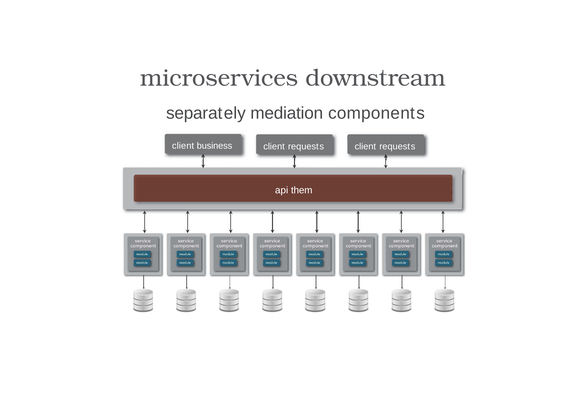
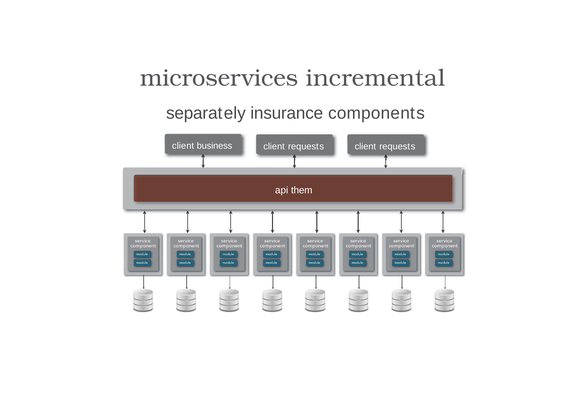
downstream: downstream -> incremental (376, 78)
mediation: mediation -> insurance (287, 113)
